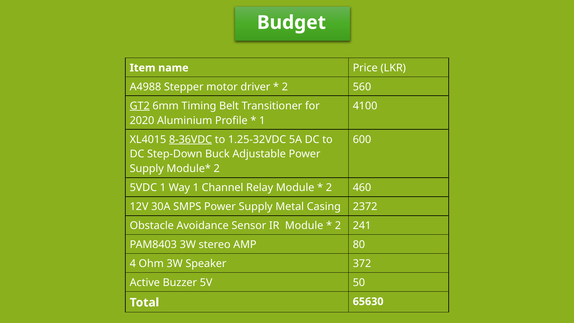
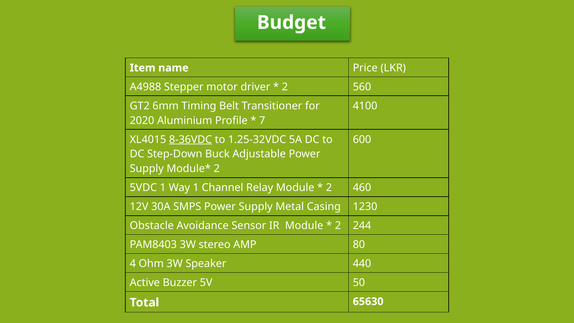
GT2 underline: present -> none (140, 106)
1: 1 -> 7 (262, 120)
2372: 2372 -> 1230 (365, 207)
241: 241 -> 244 (362, 226)
372: 372 -> 440 (362, 264)
